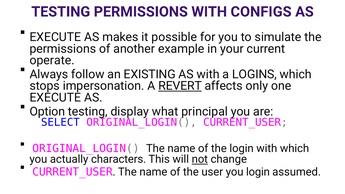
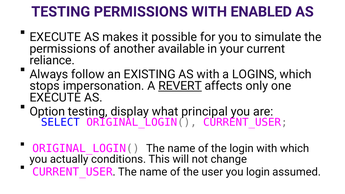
CONFIGS: CONFIGS -> ENABLED (261, 12)
example: example -> available (181, 49)
operate: operate -> reliance (52, 60)
characters: characters -> conditions (119, 159)
not underline: present -> none (200, 159)
